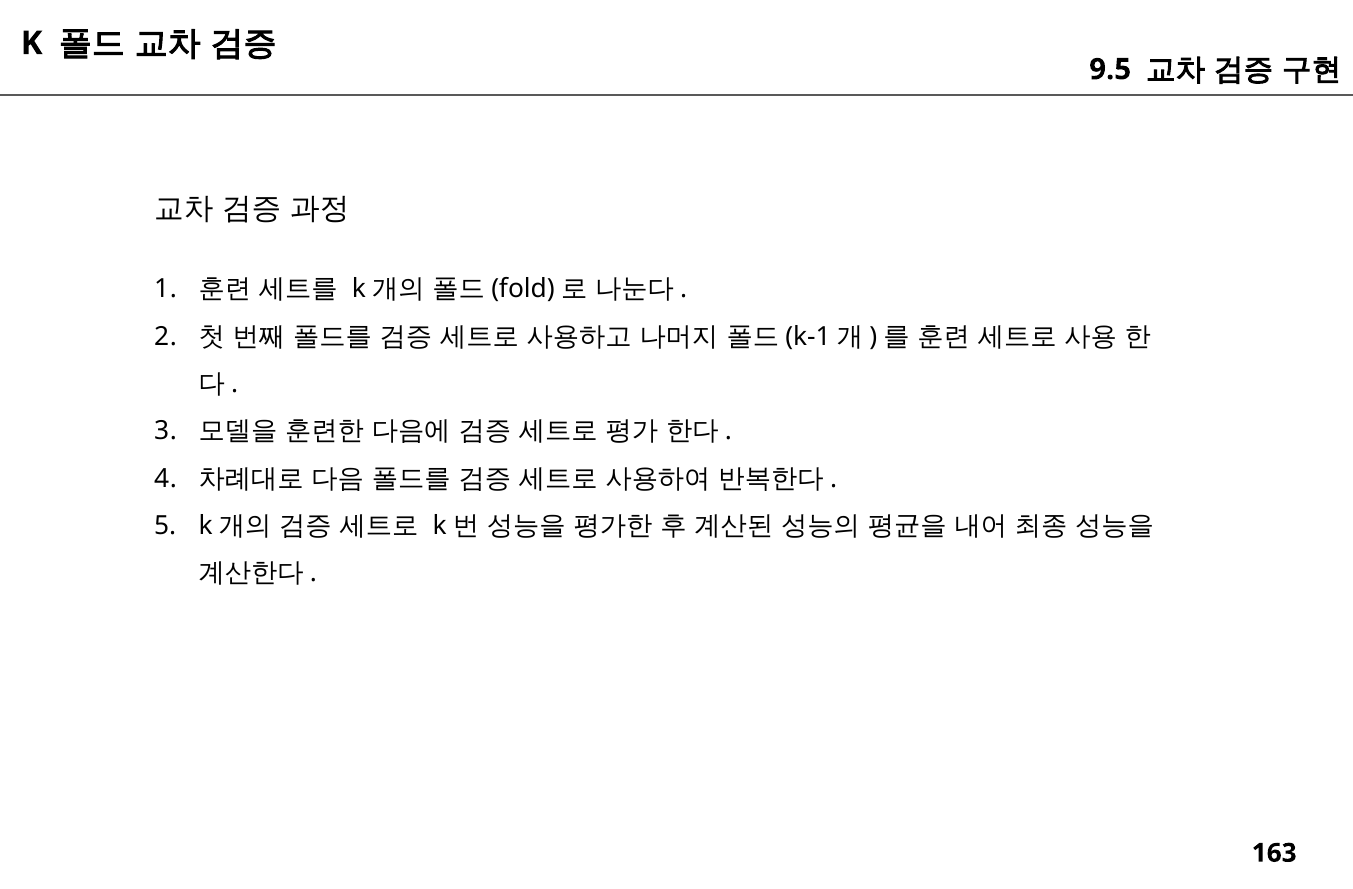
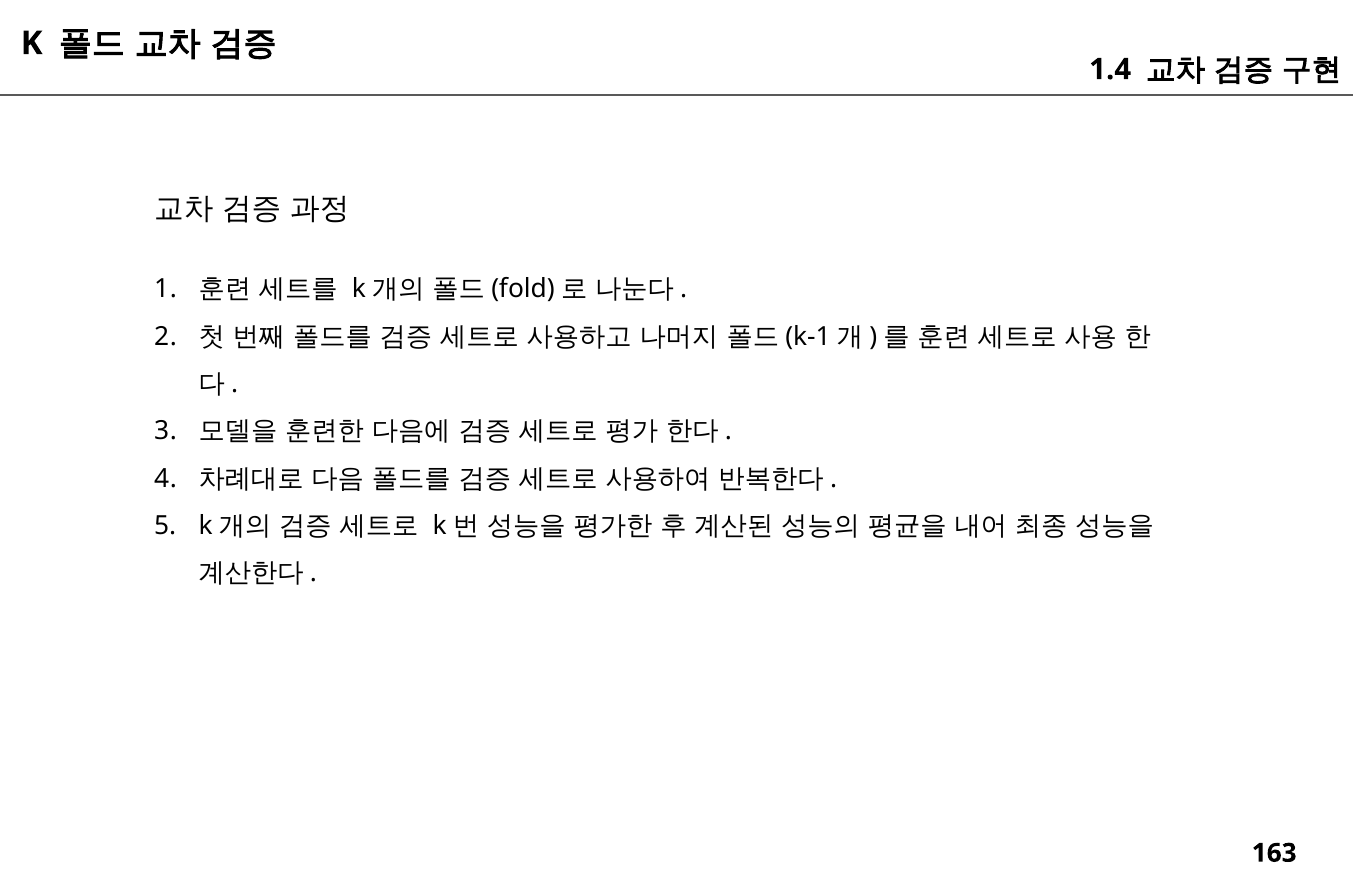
9.5: 9.5 -> 1.4 (1110, 69)
